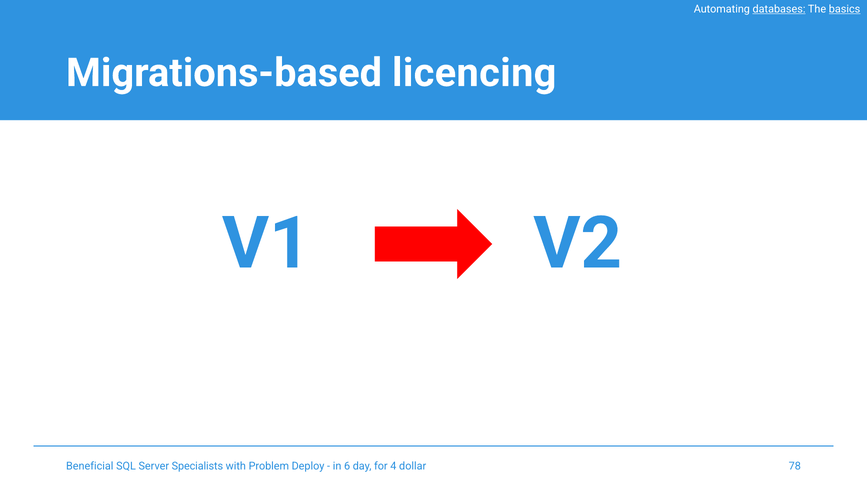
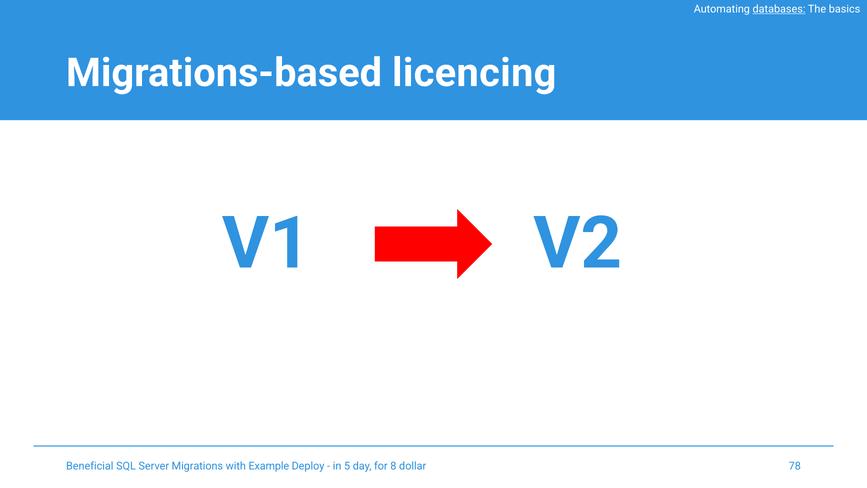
basics underline: present -> none (845, 9)
Specialists: Specialists -> Migrations (197, 466)
Problem: Problem -> Example (269, 466)
6: 6 -> 5 (347, 466)
4: 4 -> 8 (393, 466)
